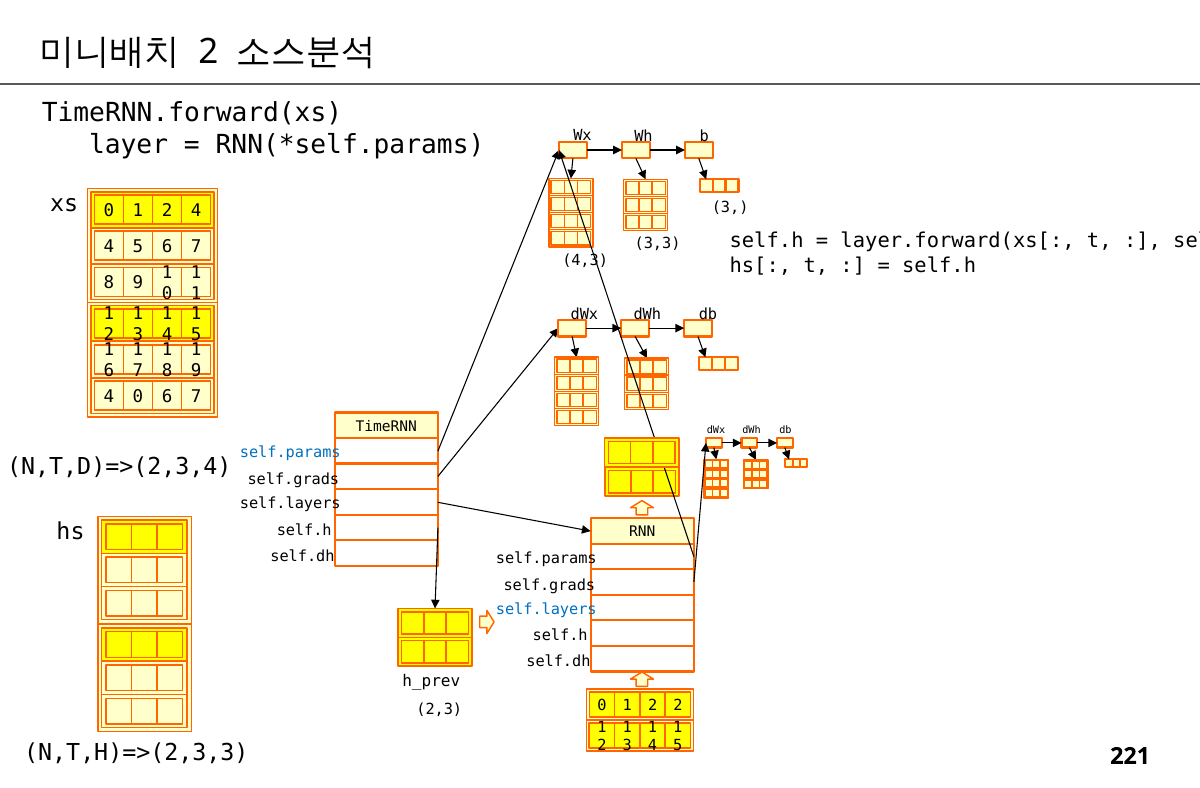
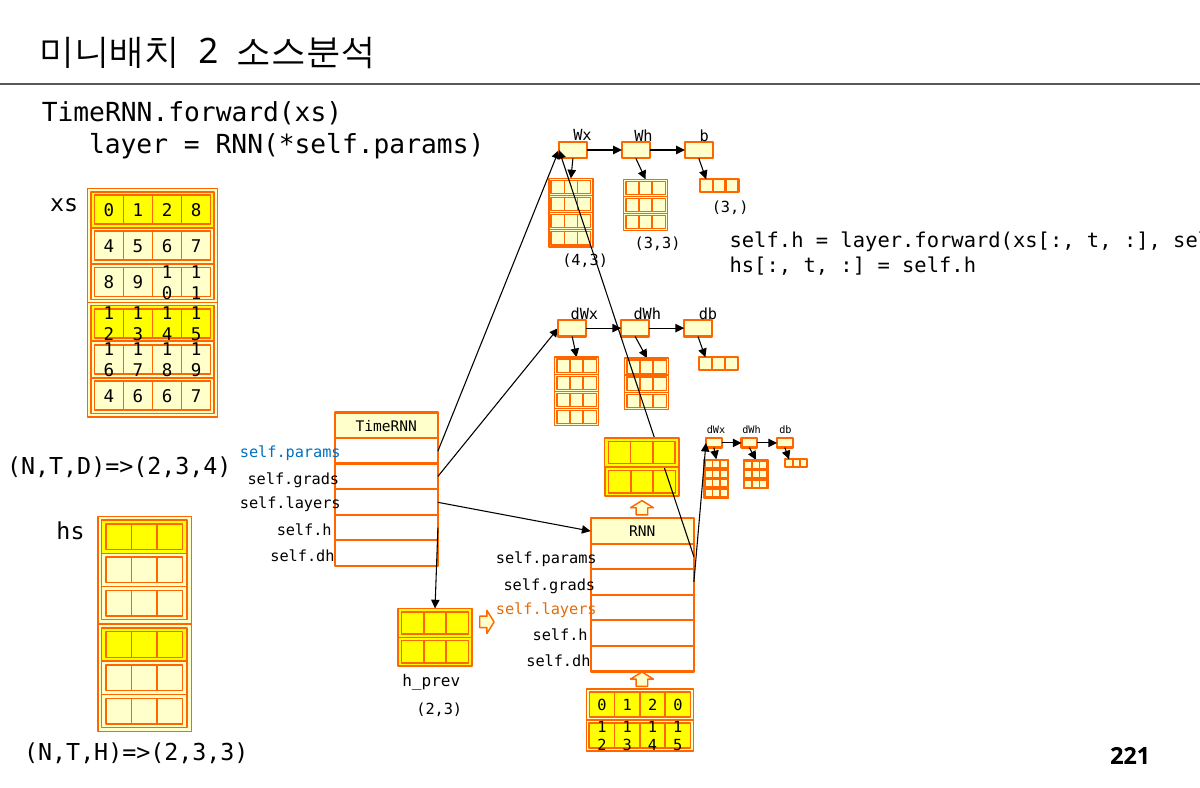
2 4: 4 -> 8 (196, 211)
4 0: 0 -> 6 (138, 397)
self.layers colour: blue -> orange (546, 609)
2 2: 2 -> 0 (678, 706)
